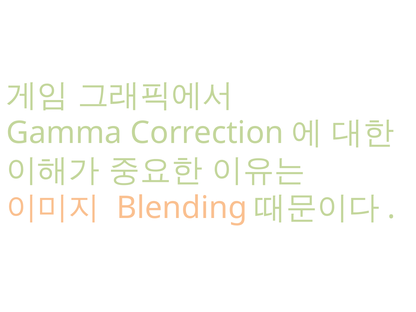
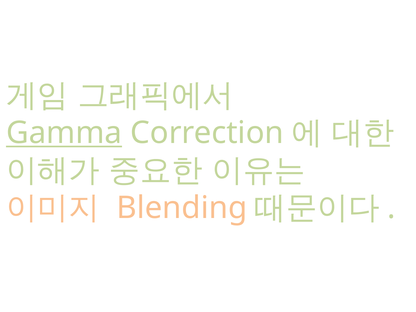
Gamma underline: none -> present (64, 133)
